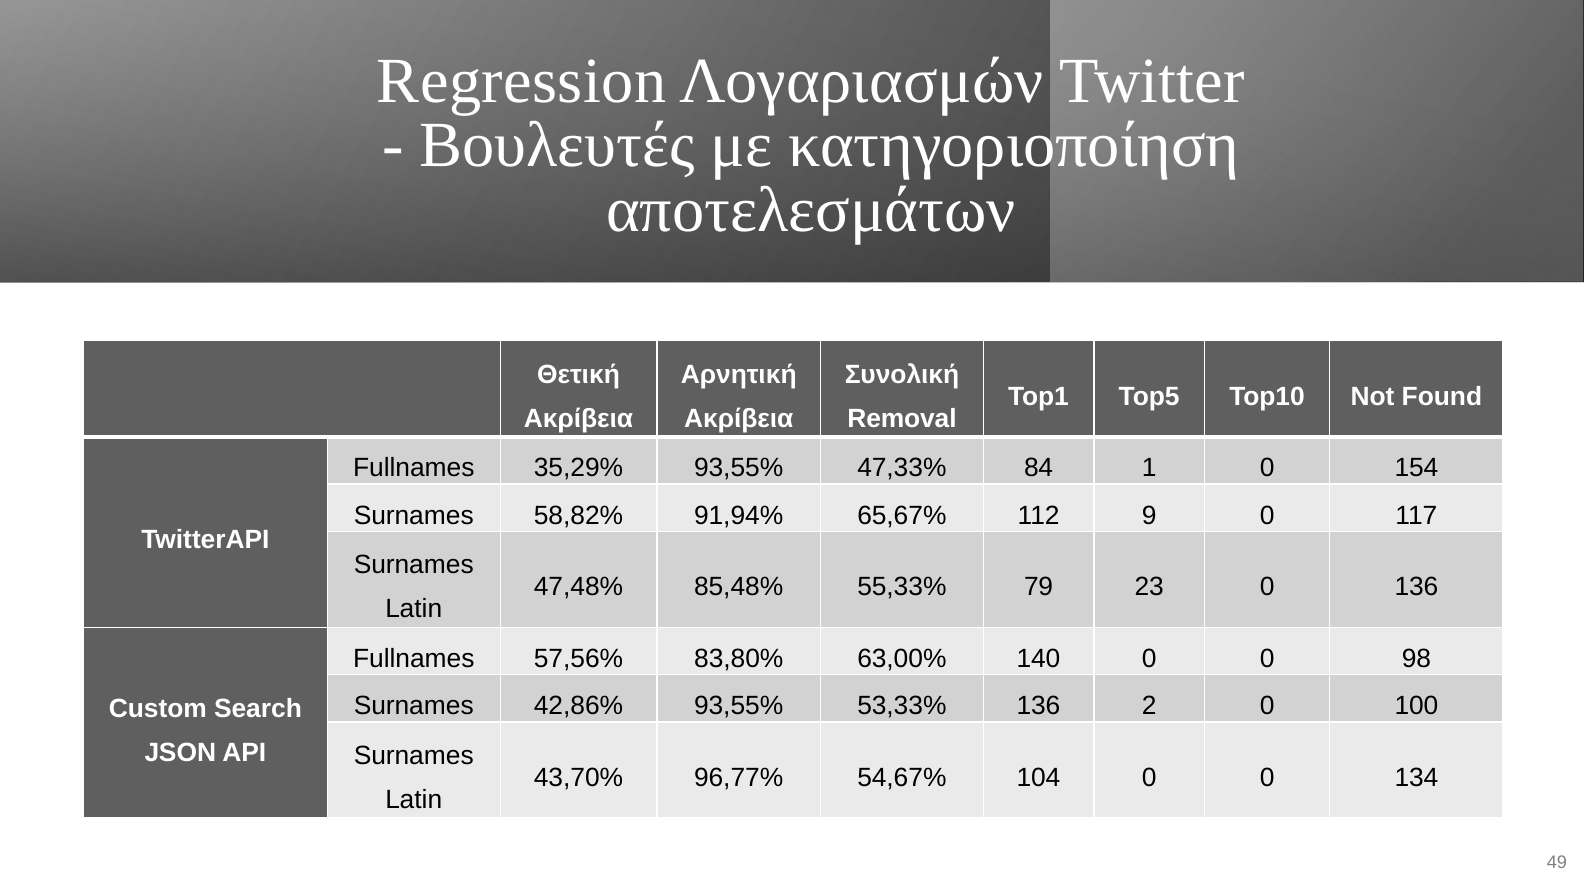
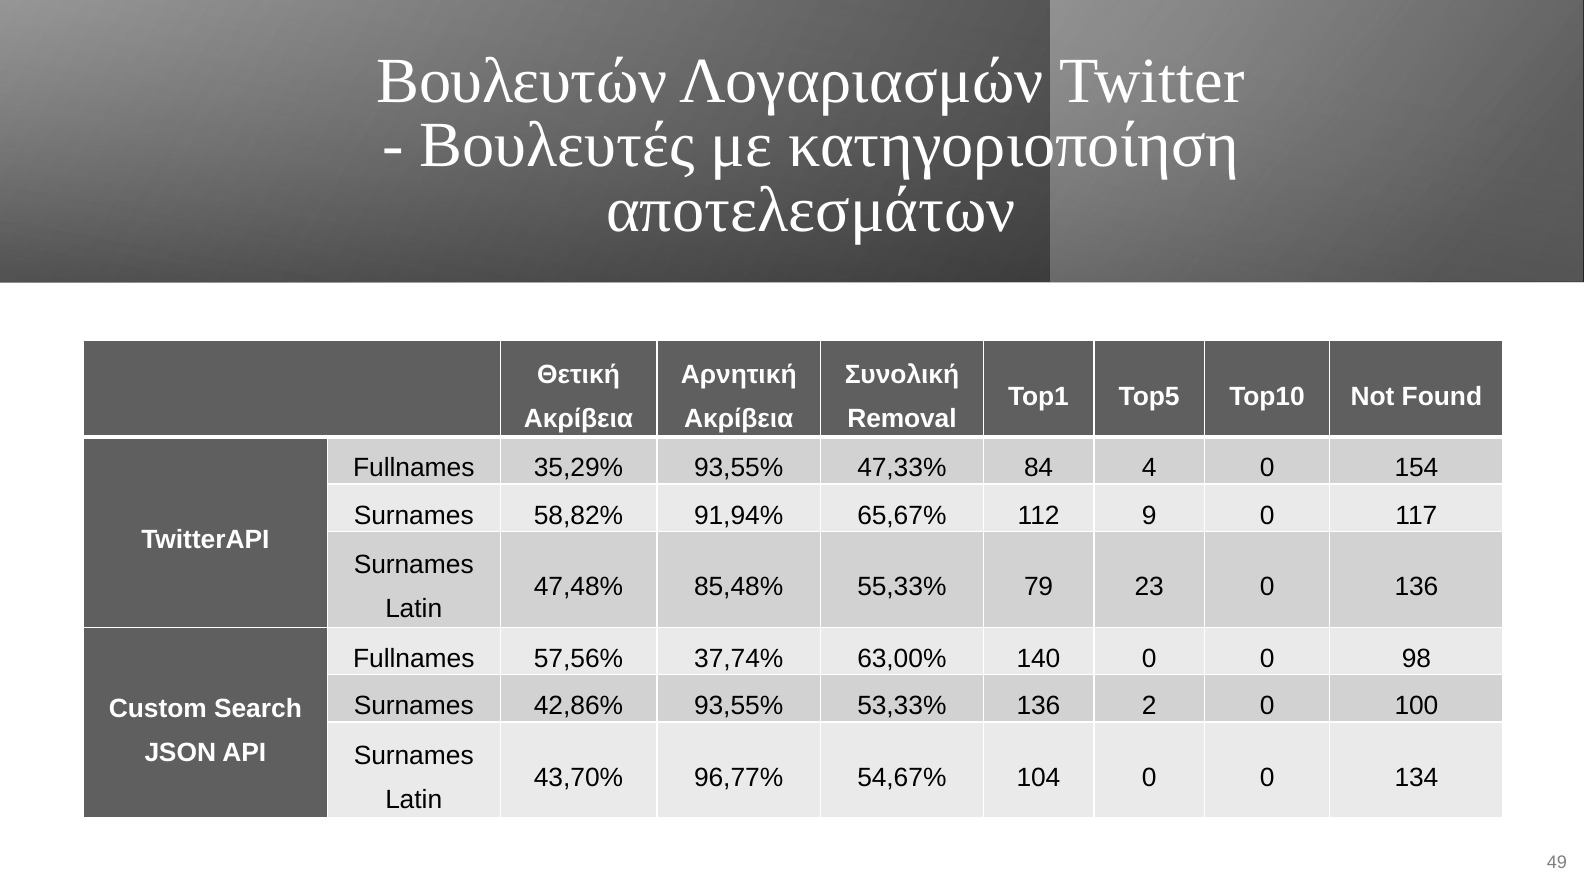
Regression: Regression -> Βουλευτών (522, 82)
1: 1 -> 4 (1149, 468)
83,80%: 83,80% -> 37,74% (739, 659)
